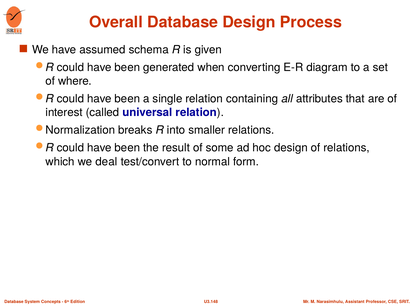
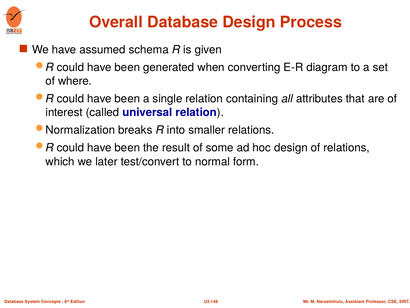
deal: deal -> later (106, 161)
